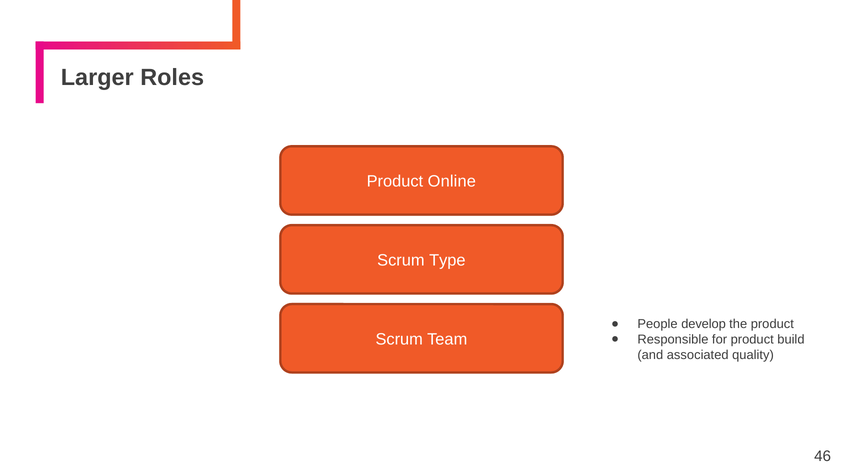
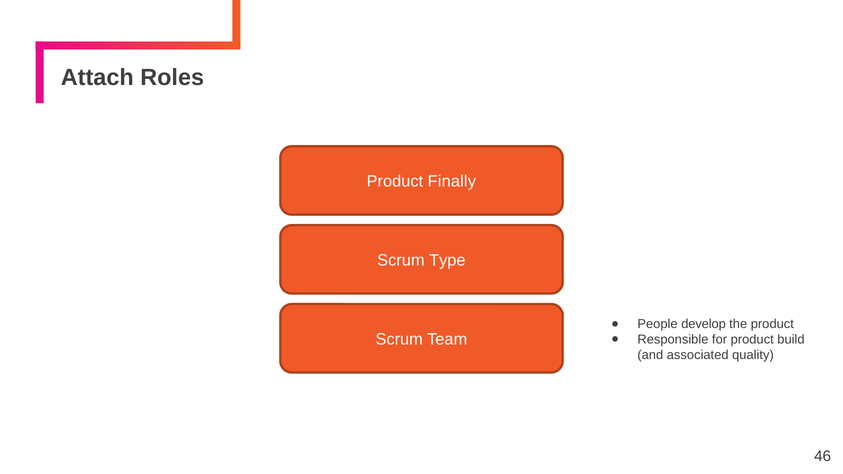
Larger: Larger -> Attach (97, 78)
Online: Online -> Finally (452, 182)
